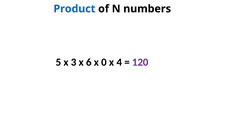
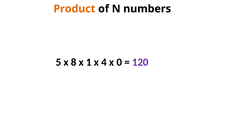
Product colour: blue -> orange (74, 9)
3: 3 -> 8 (74, 62)
6: 6 -> 1 (89, 62)
0: 0 -> 4 (104, 62)
4: 4 -> 0 (119, 62)
